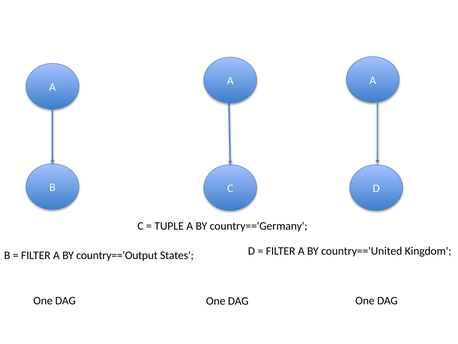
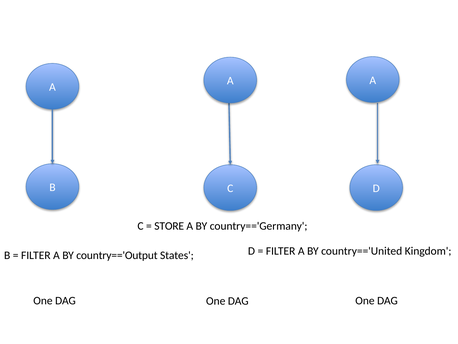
TUPLE: TUPLE -> STORE (169, 226)
